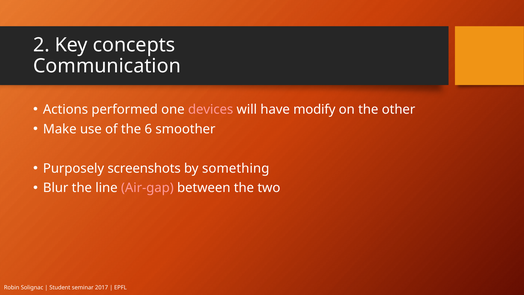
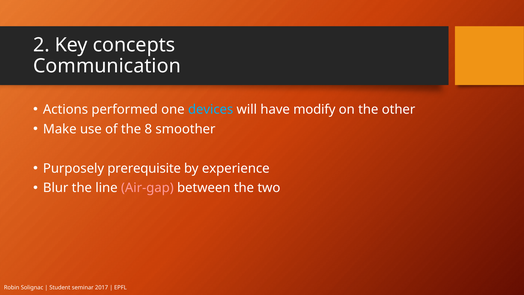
devices colour: pink -> light blue (211, 109)
6: 6 -> 8 (148, 129)
screenshots: screenshots -> prerequisite (144, 168)
something: something -> experience (236, 168)
